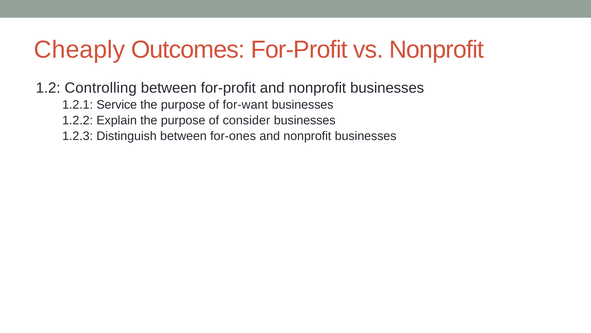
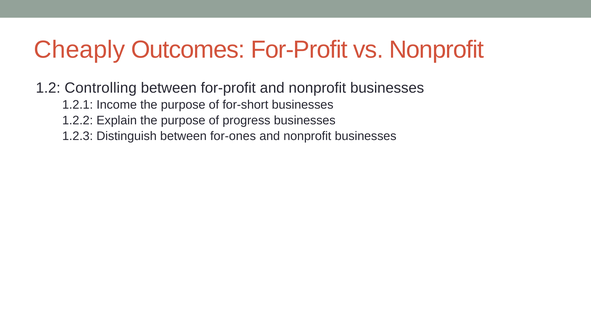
Service: Service -> Income (117, 105)
for-want: for-want -> for-short (245, 105)
consider: consider -> progress (246, 120)
